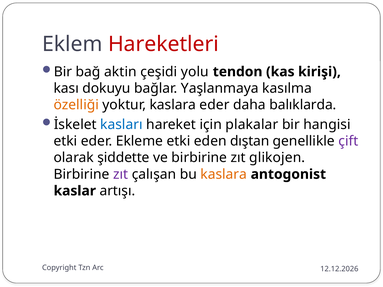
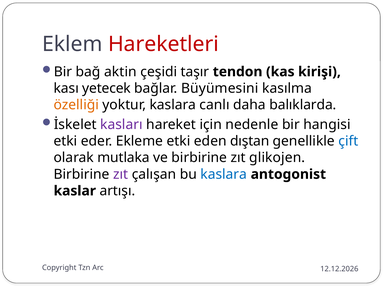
yolu: yolu -> taşır (195, 72)
dokuyu: dokuyu -> yetecek (107, 88)
Yaşlanmaya: Yaşlanmaya -> Büyümesini (220, 88)
kaslara eder: eder -> canlı (215, 105)
kasları colour: blue -> purple (121, 125)
plakalar: plakalar -> nedenle (252, 125)
çift colour: purple -> blue (348, 141)
şiddette: şiddette -> mutlaka (124, 158)
kaslara colour: orange -> blue (224, 174)
